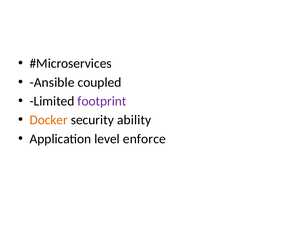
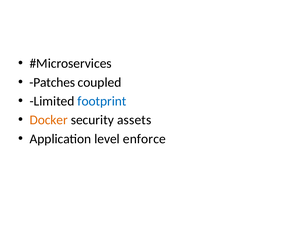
Ansible: Ansible -> Patches (52, 82)
footprint colour: purple -> blue (102, 101)
ability: ability -> assets (134, 120)
